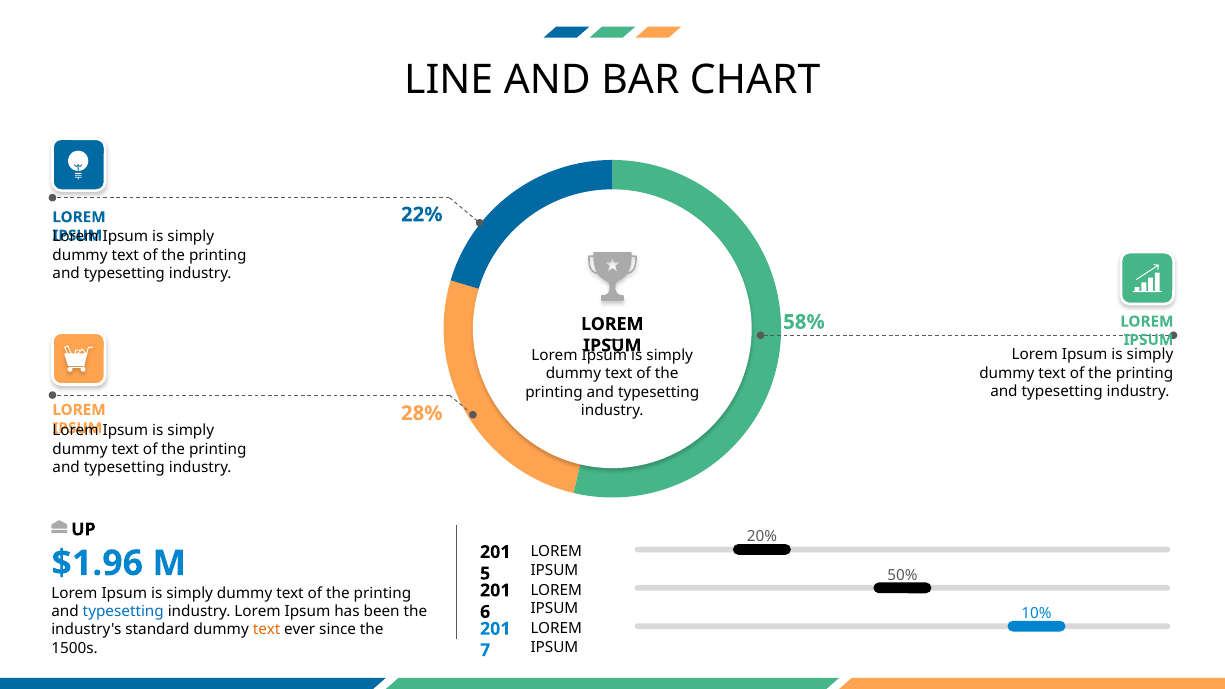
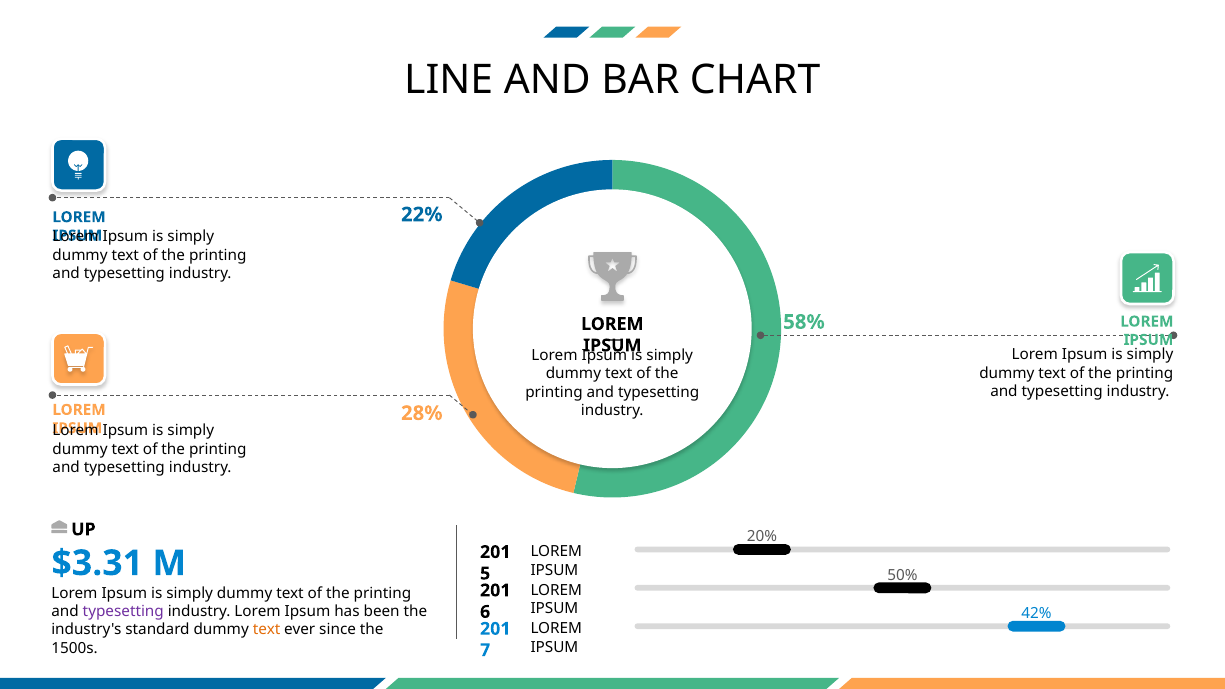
$1.96: $1.96 -> $3.31 (97, 563)
typesetting colour: blue -> purple (123, 612)
10%: 10% -> 42% (1037, 613)
